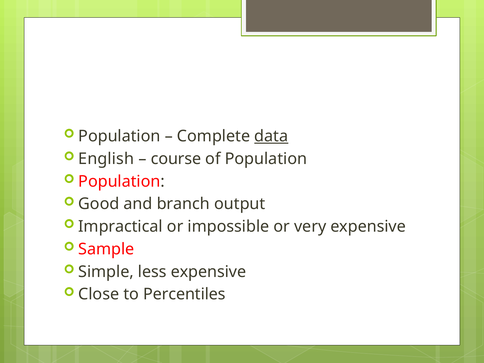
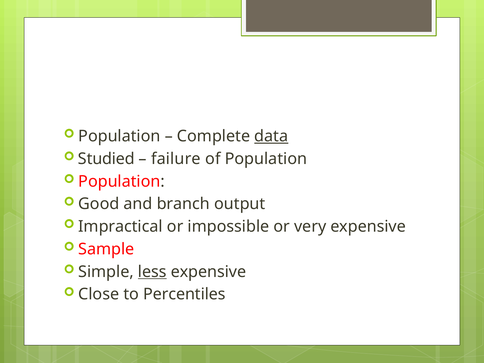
English: English -> Studied (106, 159)
course: course -> failure (176, 159)
less underline: none -> present (152, 272)
